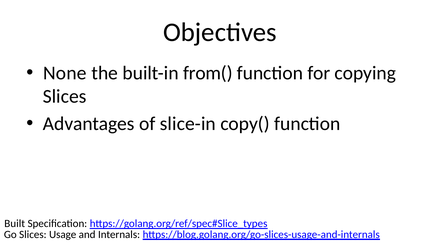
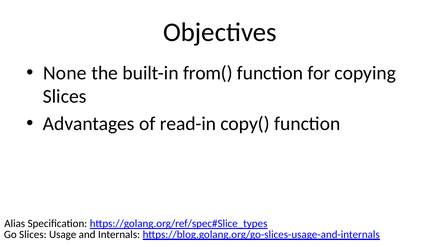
slice-in: slice-in -> read-in (188, 124)
Built: Built -> Alias (15, 224)
